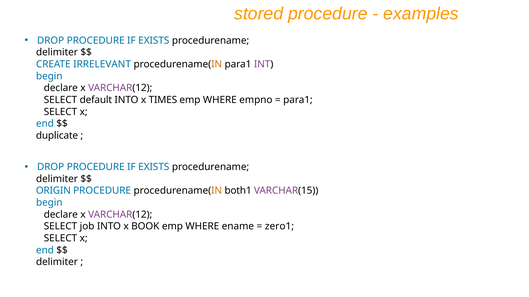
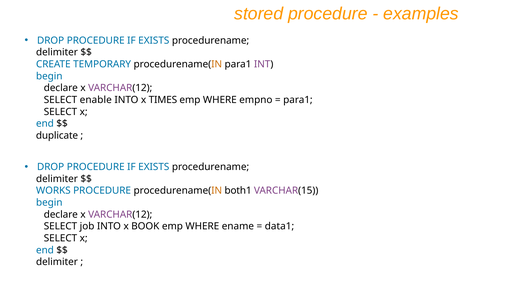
IRRELEVANT: IRRELEVANT -> TEMPORARY (102, 64)
default: default -> enable (96, 100)
ORIGIN: ORIGIN -> WORKS (53, 191)
zero1: zero1 -> data1 (279, 227)
